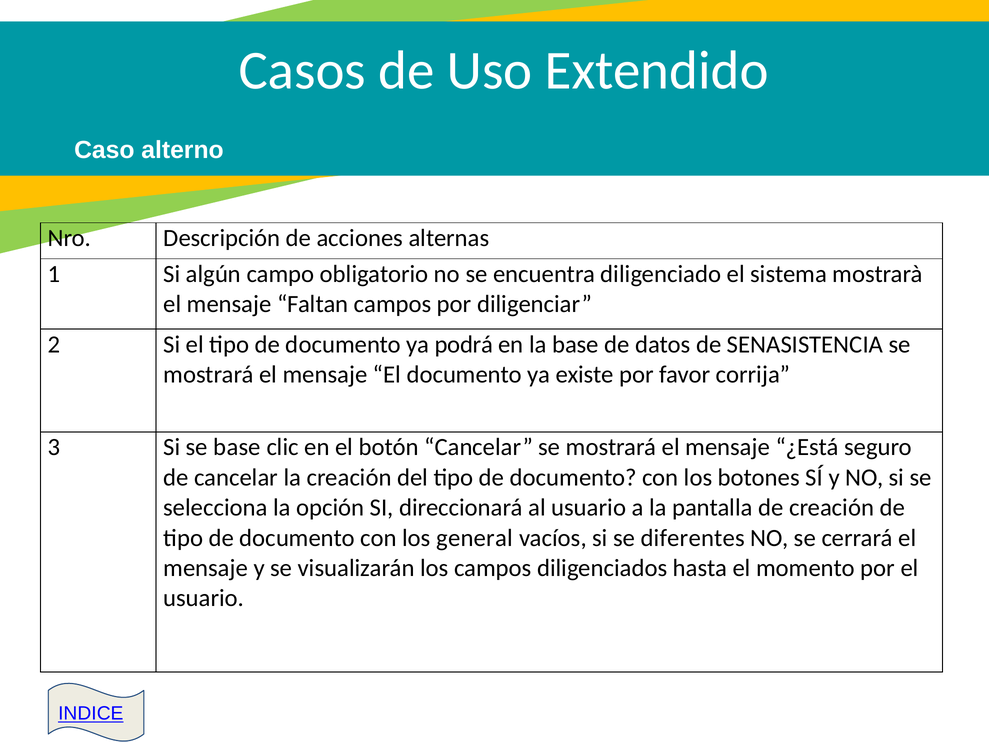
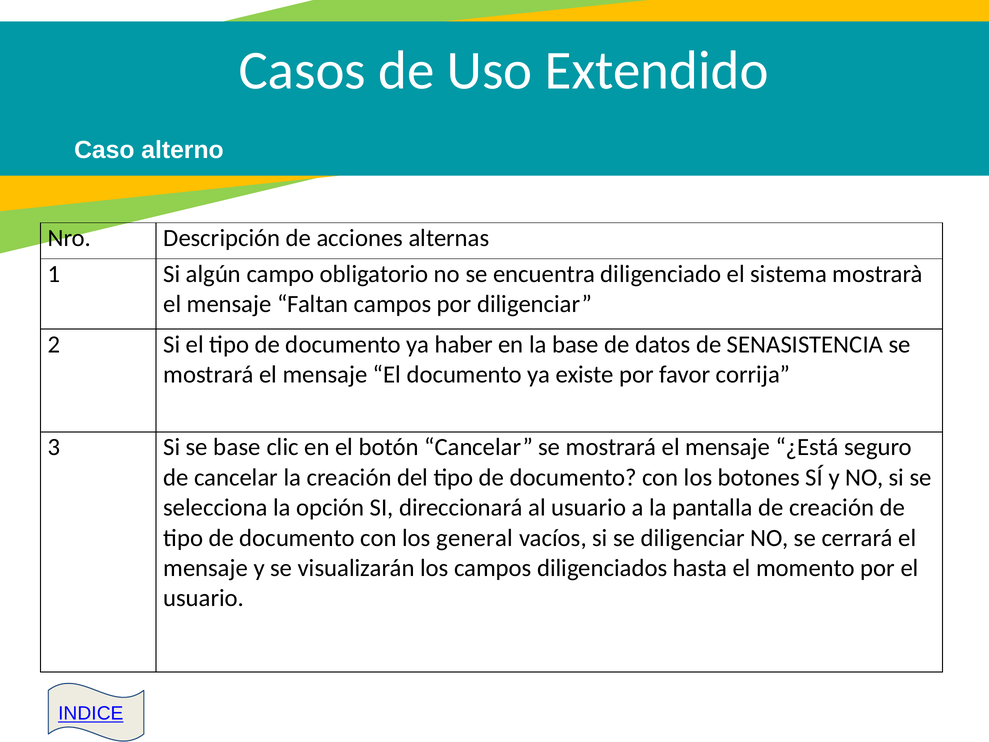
podrá: podrá -> haber (464, 344)
se diferentes: diferentes -> diligenciar (693, 538)
